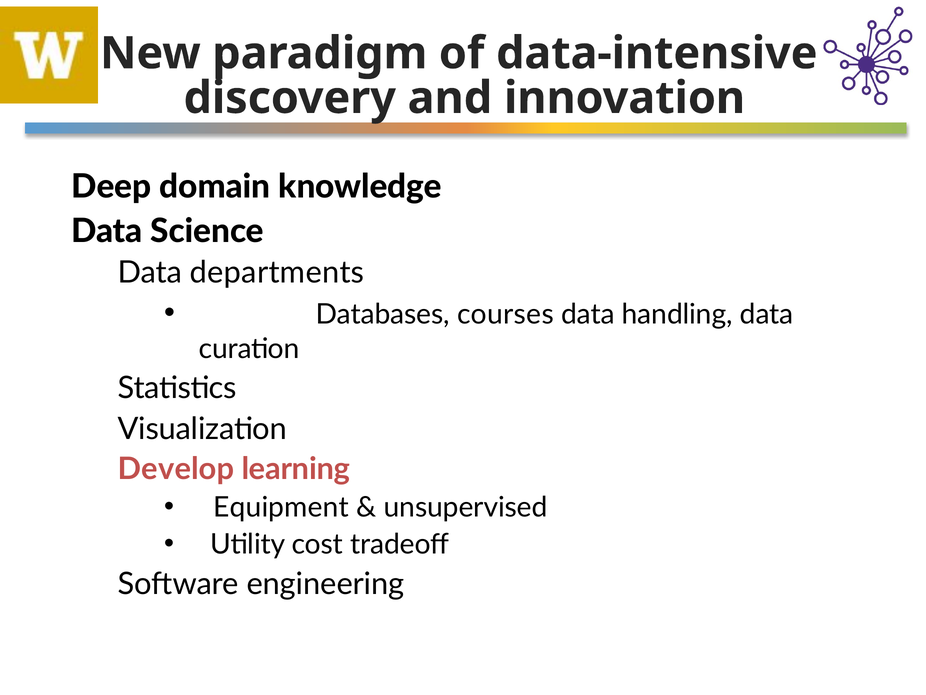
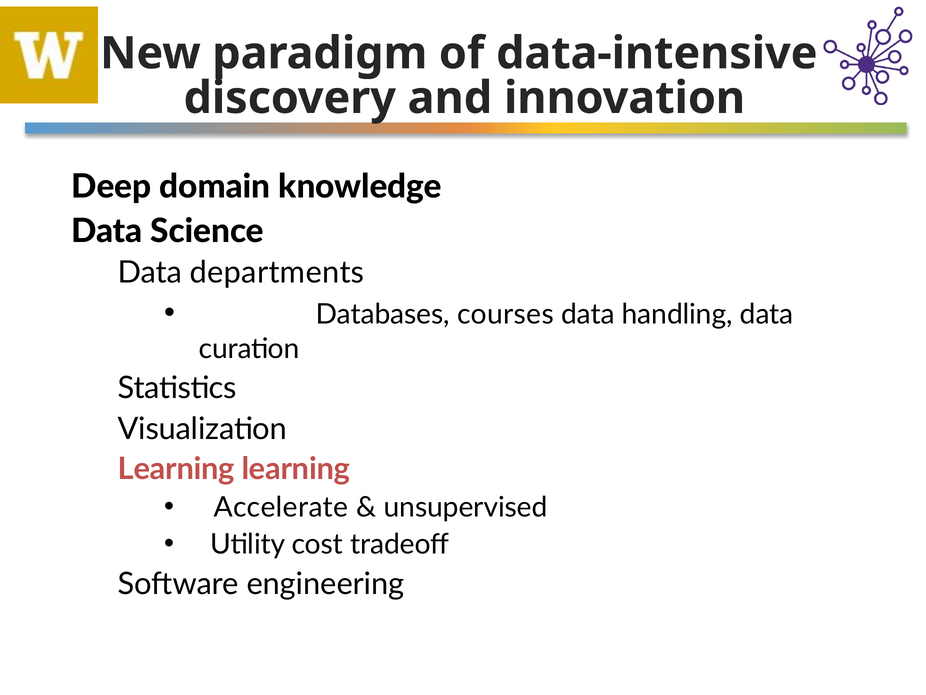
Develop: Develop -> Learning (176, 469)
Equipment: Equipment -> Accelerate (281, 507)
